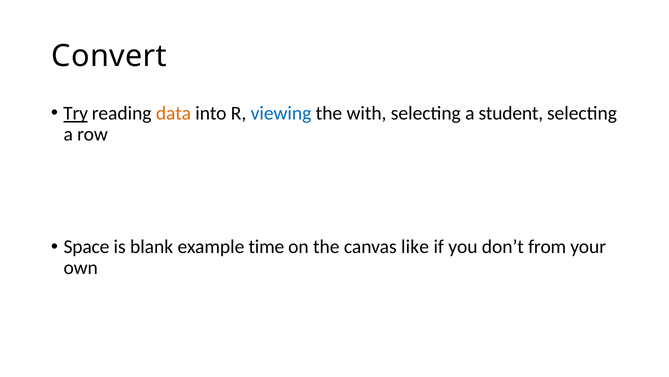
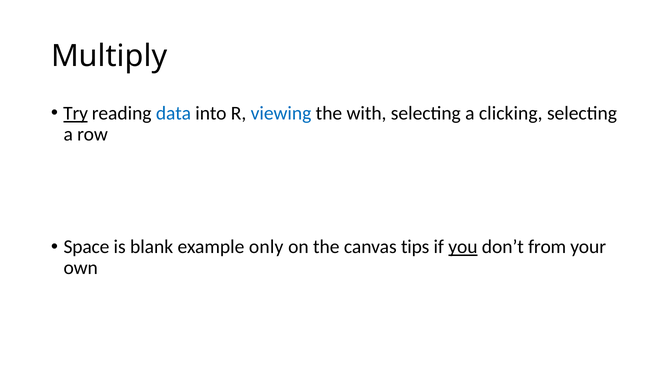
Convert: Convert -> Multiply (109, 56)
data colour: orange -> blue (173, 113)
student: student -> clicking (511, 113)
time: time -> only (266, 246)
like: like -> tips (415, 246)
you underline: none -> present (463, 246)
